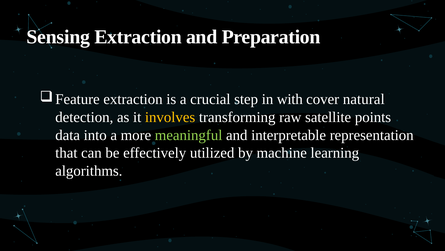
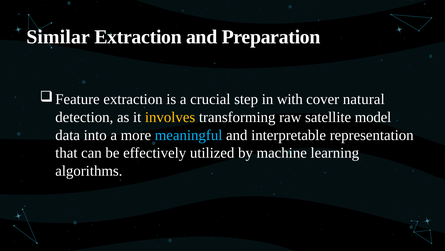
Sensing: Sensing -> Similar (58, 37)
points: points -> model (373, 117)
meaningful colour: light green -> light blue (189, 135)
